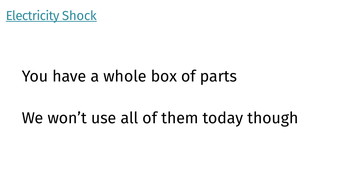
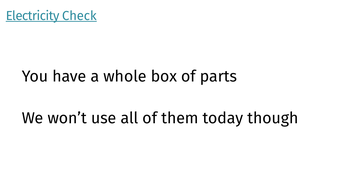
Shock: Shock -> Check (79, 16)
